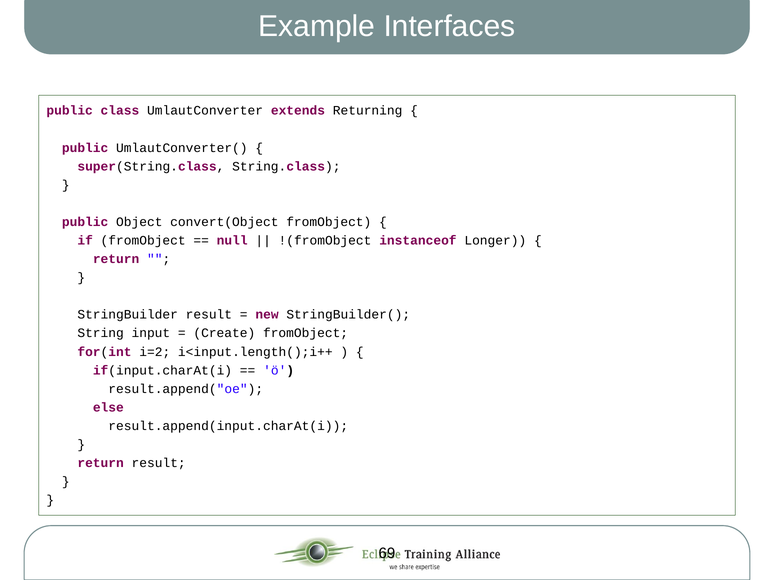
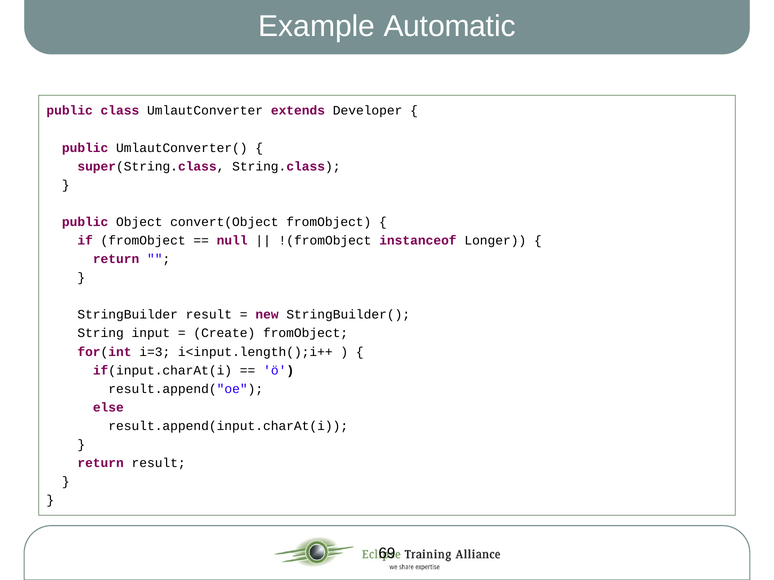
Interfaces: Interfaces -> Automatic (450, 26)
Returning: Returning -> Developer (368, 111)
i=2: i=2 -> i=3 (155, 352)
